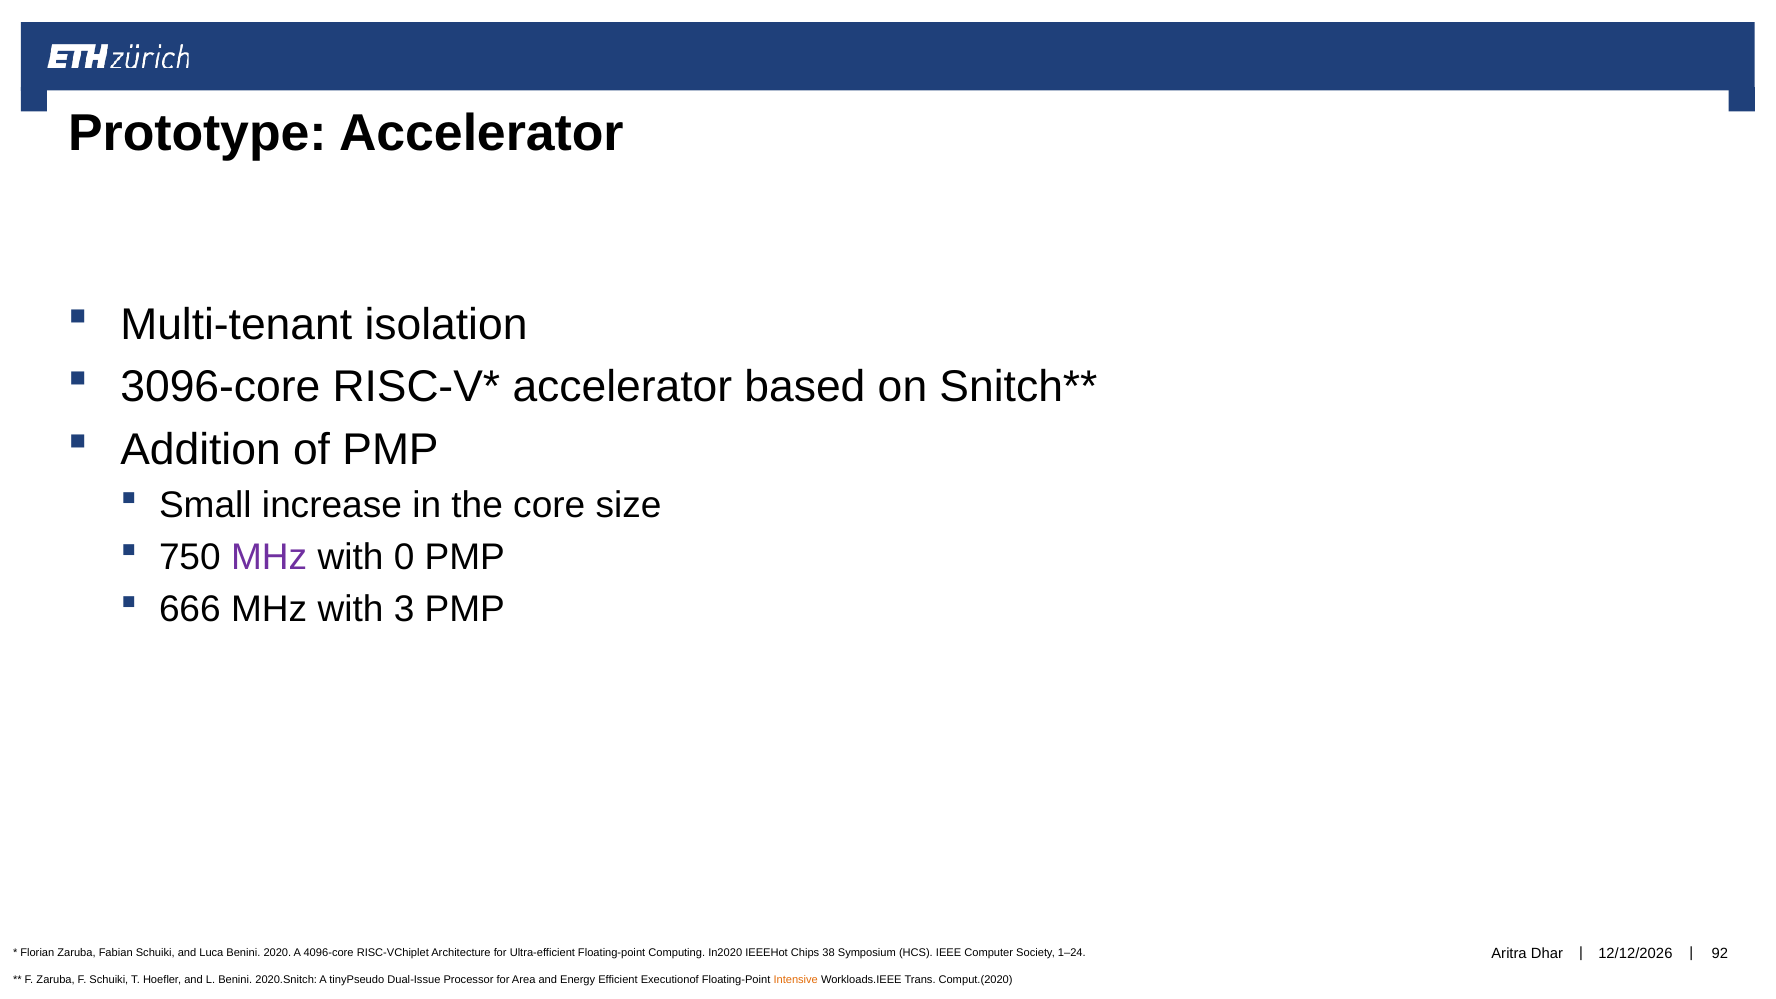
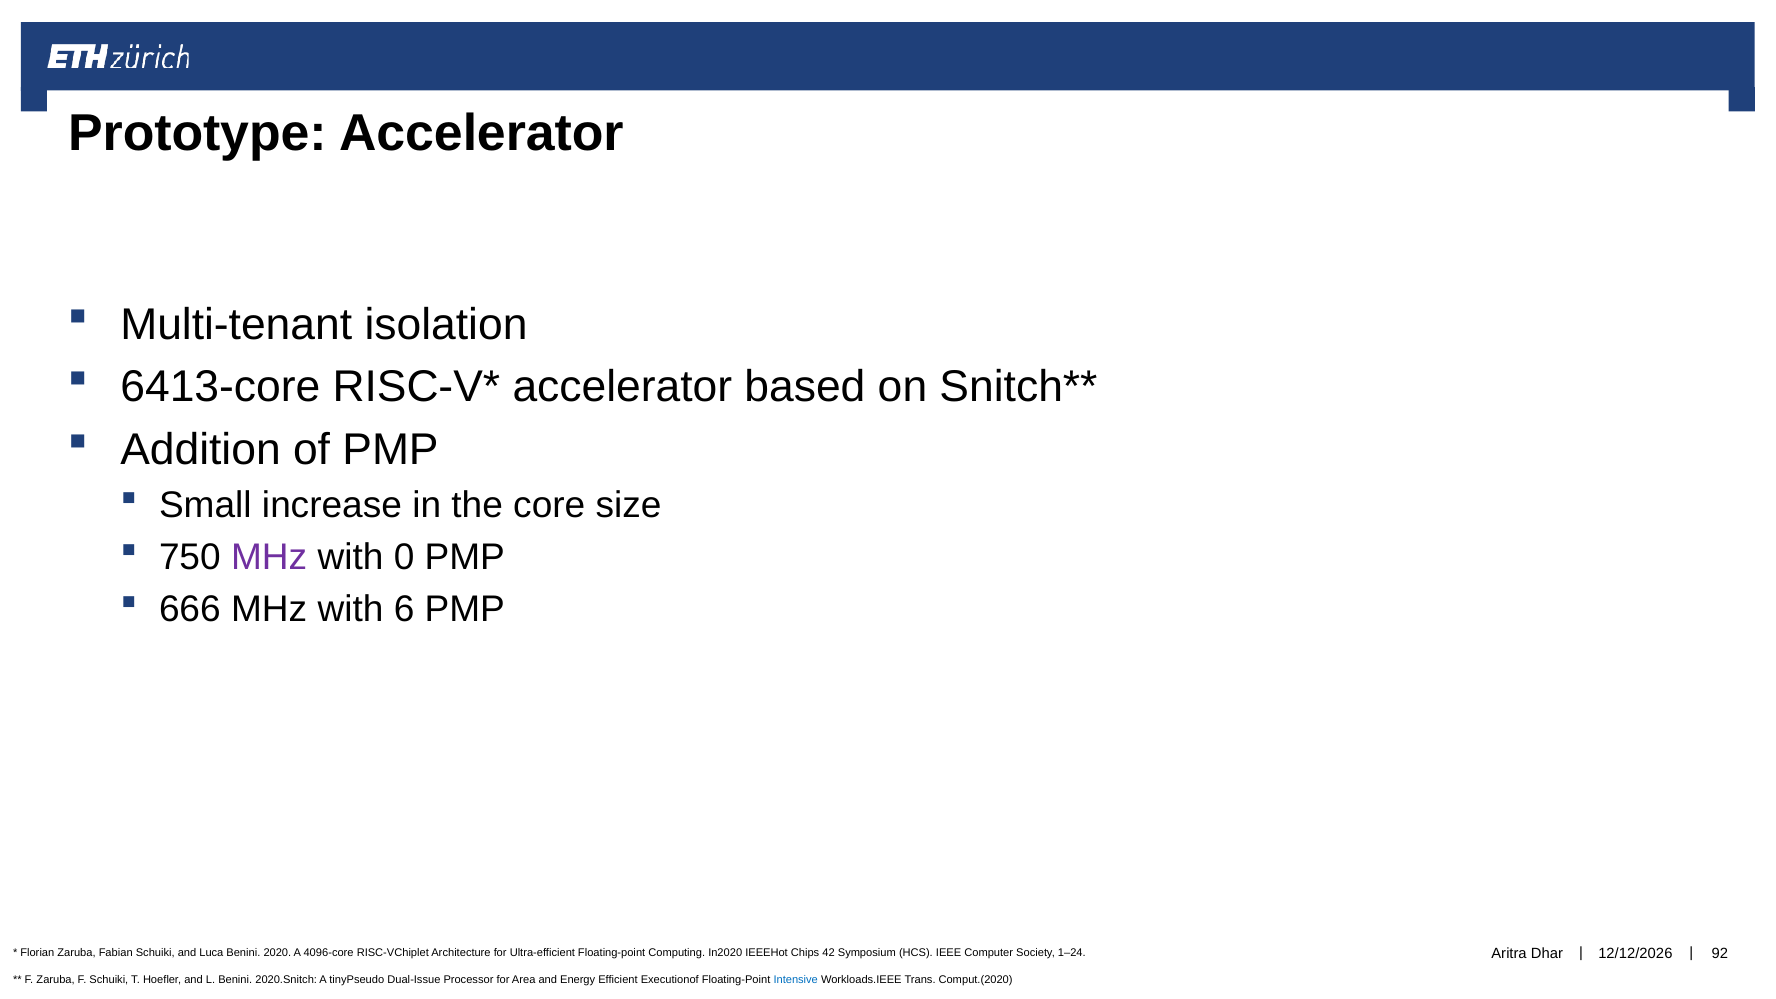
3096-core: 3096-core -> 6413-core (220, 387)
3: 3 -> 6 (404, 609)
38: 38 -> 42 (829, 953)
Intensive colour: orange -> blue (796, 980)
